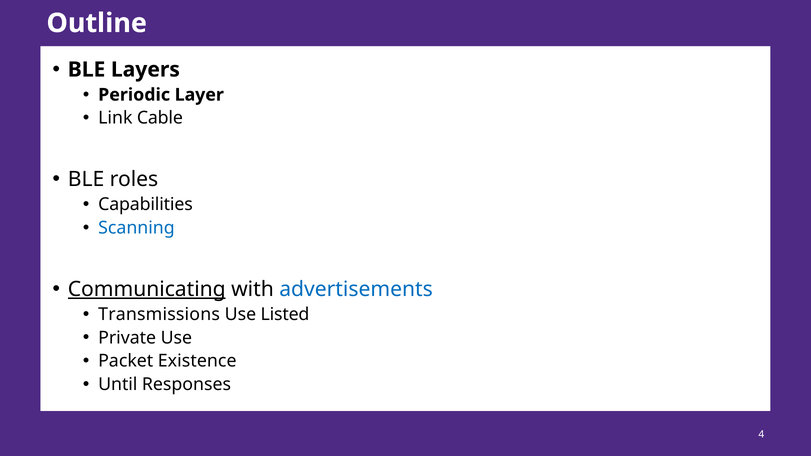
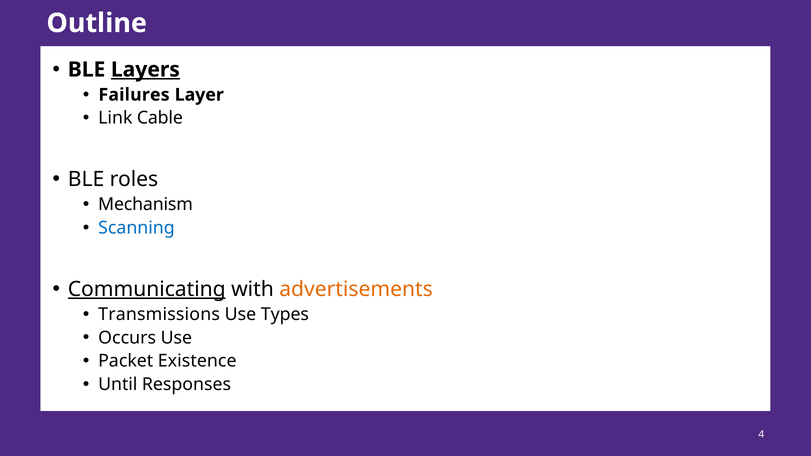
Layers underline: none -> present (145, 70)
Periodic: Periodic -> Failures (134, 95)
Capabilities: Capabilities -> Mechanism (145, 205)
advertisements colour: blue -> orange (356, 289)
Listed: Listed -> Types (285, 314)
Private: Private -> Occurs (127, 338)
